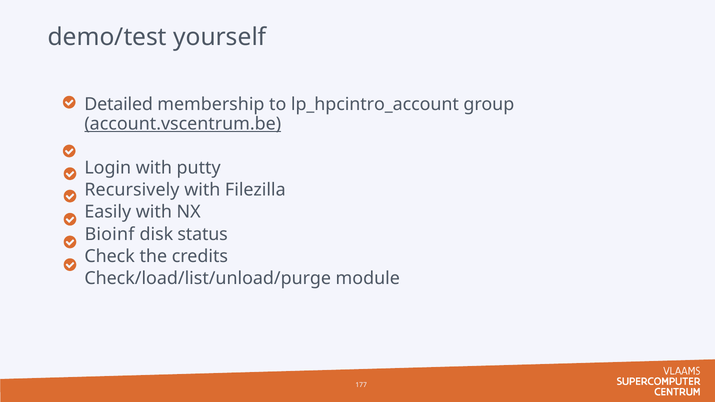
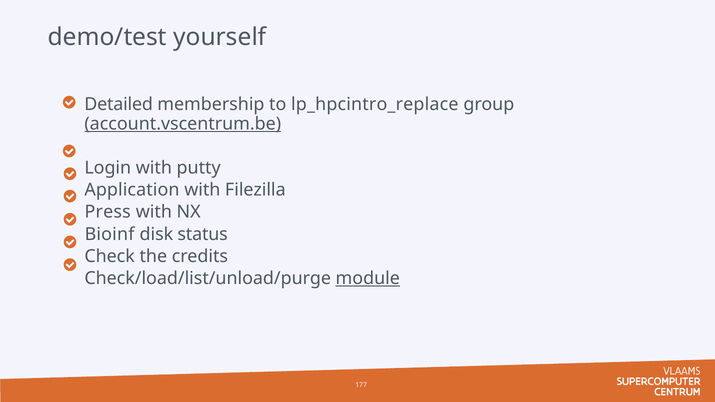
lp_hpcintro_account: lp_hpcintro_account -> lp_hpcintro_replace (375, 105)
Recursively: Recursively -> Application (132, 190)
Easily: Easily -> Press (108, 212)
module underline: none -> present (368, 278)
